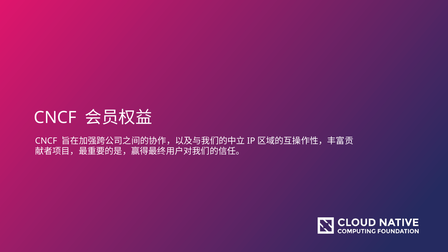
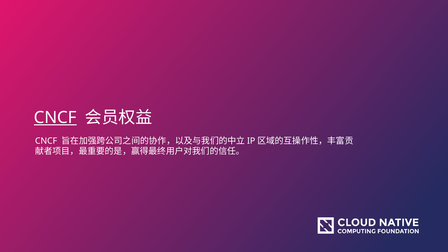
CNCF underline: none -> present (55, 118)
